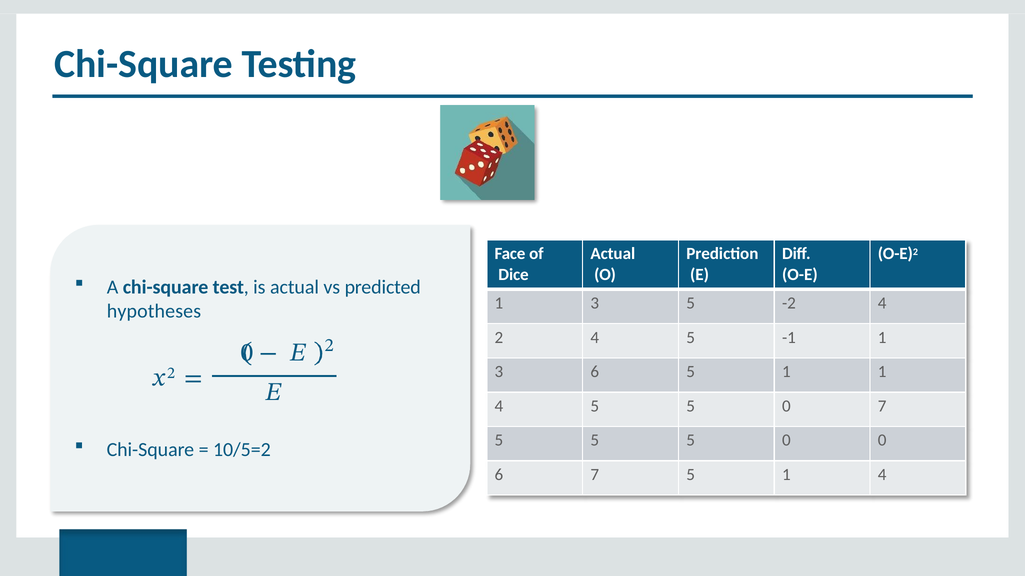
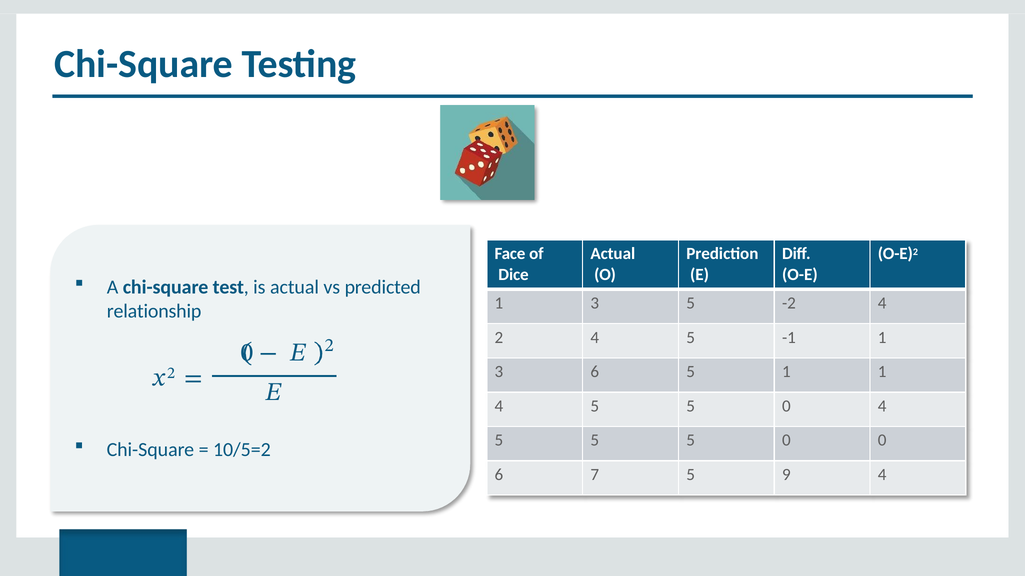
hypotheses: hypotheses -> relationship (154, 311)
0 7: 7 -> 4 (882, 406)
7 5 1: 1 -> 9 (786, 475)
